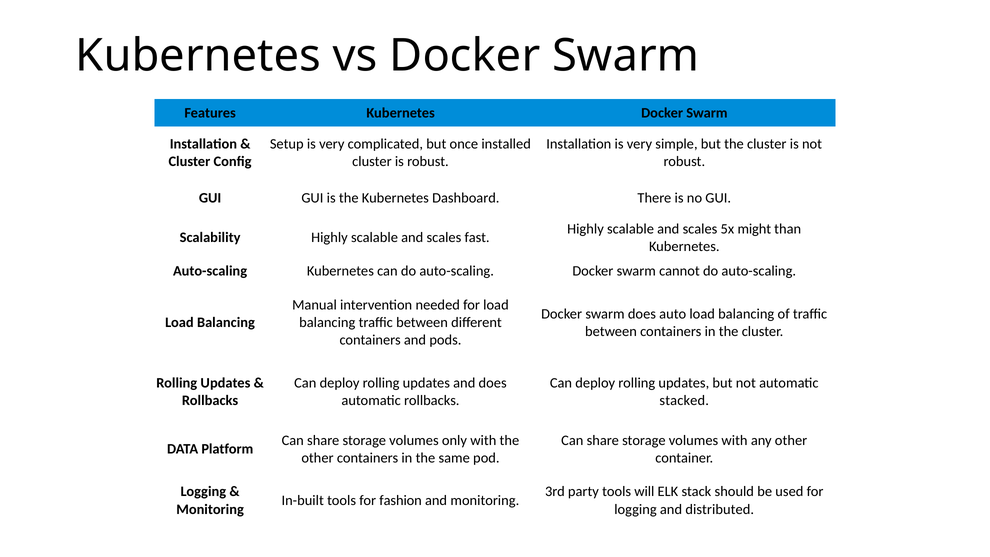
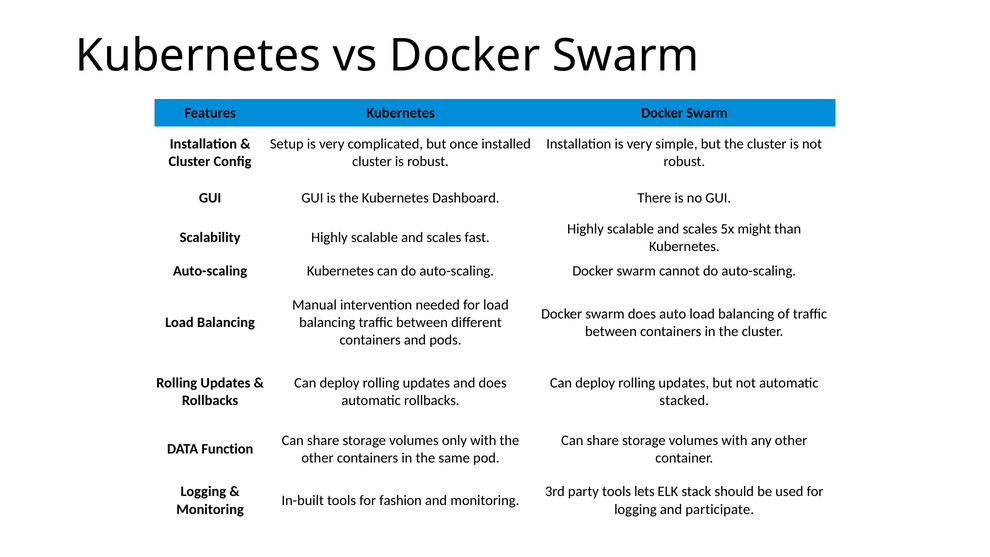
Platform: Platform -> Function (227, 449)
will: will -> lets (644, 492)
distributed: distributed -> participate (720, 509)
